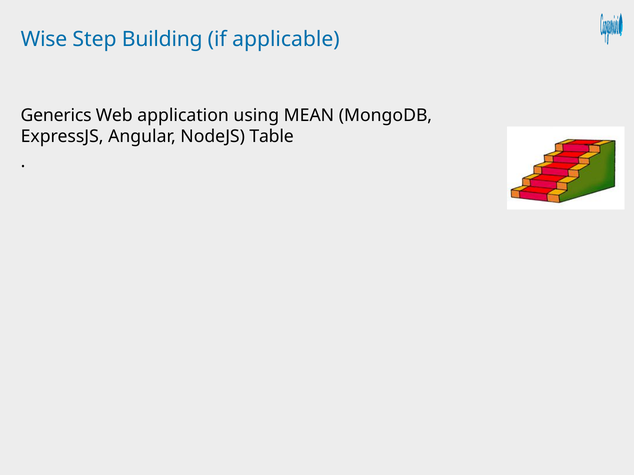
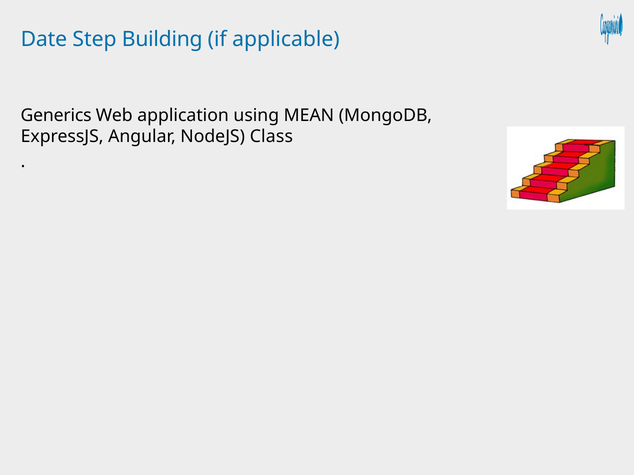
Wise: Wise -> Date (44, 39)
Table: Table -> Class (271, 137)
